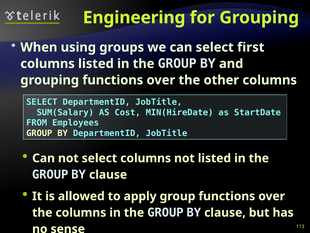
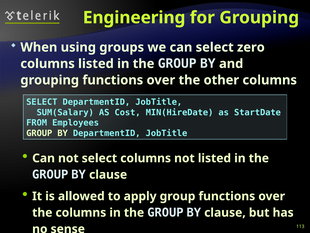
first: first -> zero (251, 47)
